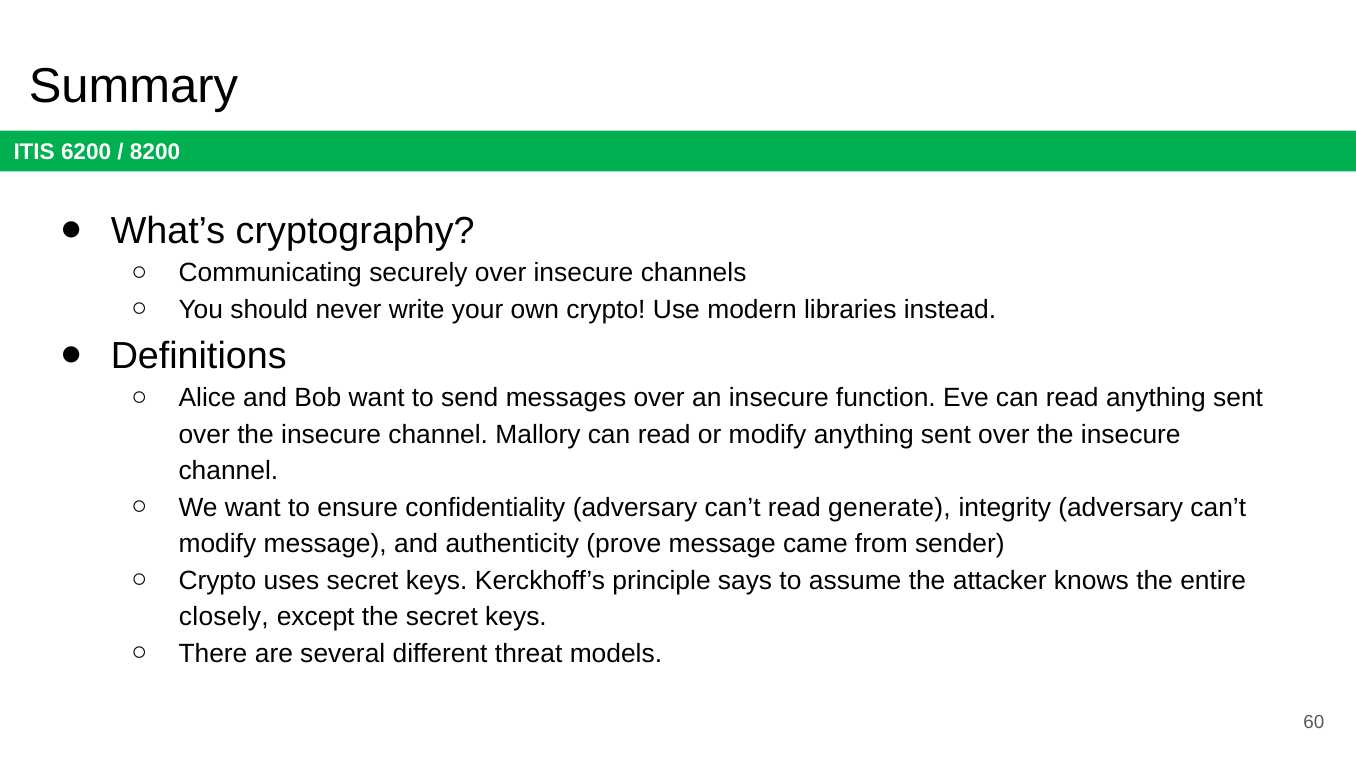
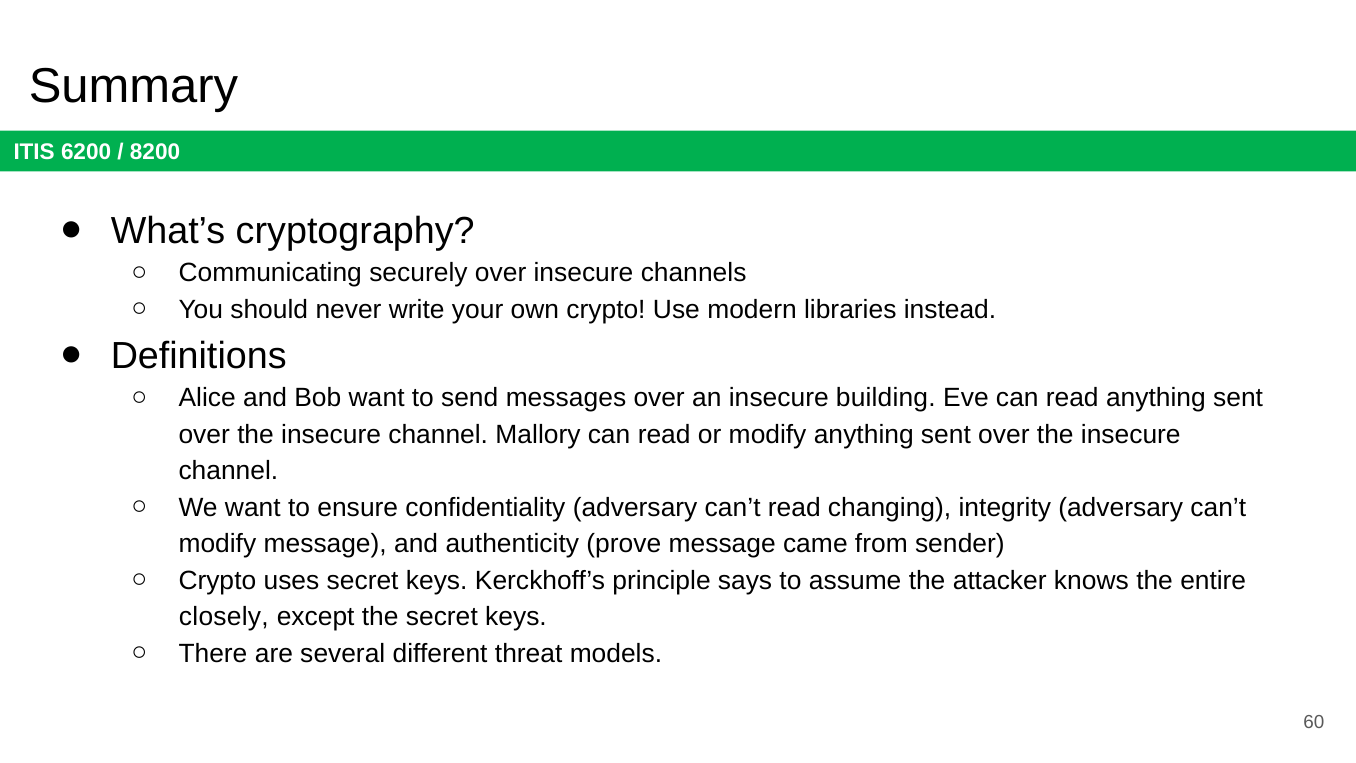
function: function -> building (886, 398)
generate: generate -> changing (890, 507)
